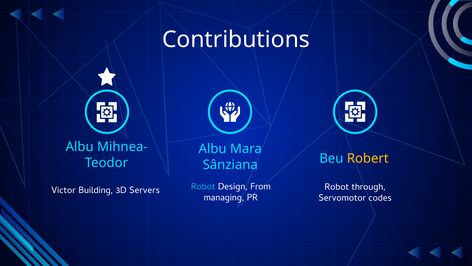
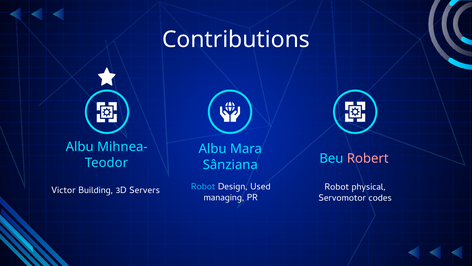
Robert colour: yellow -> pink (368, 158)
From: From -> Used (260, 186)
through: through -> physical (369, 186)
